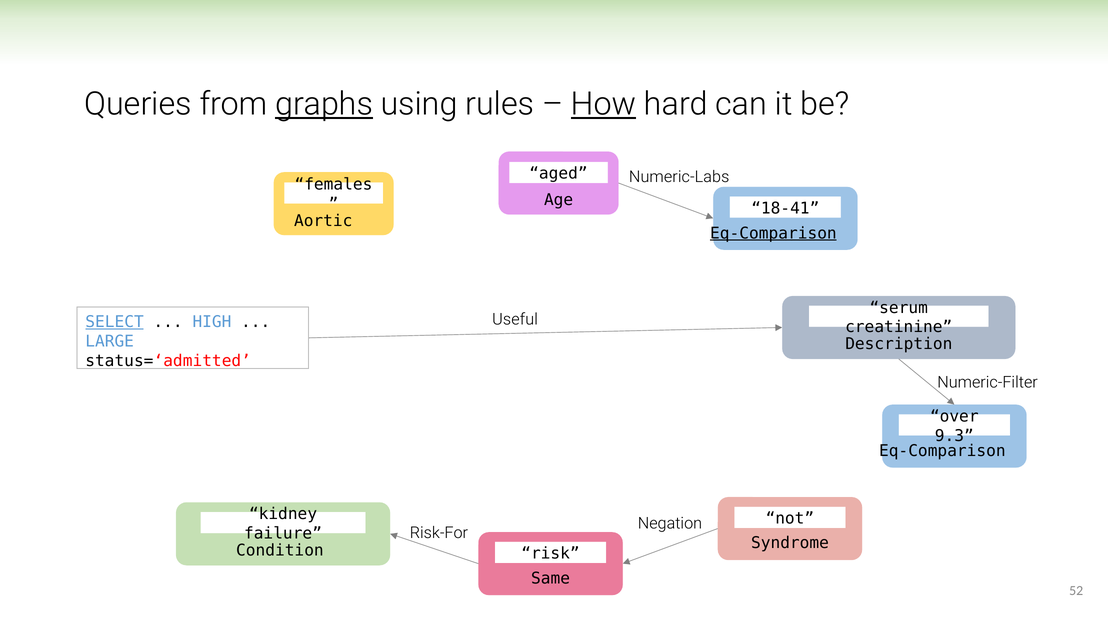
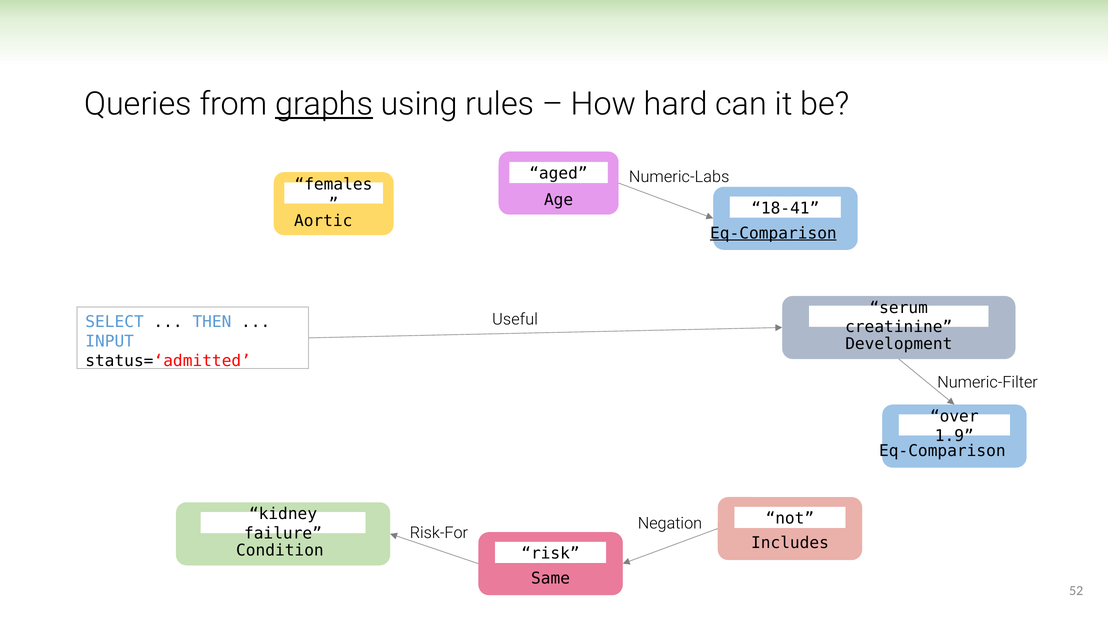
How underline: present -> none (604, 104)
SELECT underline: present -> none (115, 322)
HIGH: HIGH -> THEN (212, 322)
LARGE: LARGE -> INPUT (110, 341)
Description: Description -> Development (899, 344)
9.3: 9.3 -> 1.9 (954, 436)
Syndrome: Syndrome -> Includes (790, 543)
